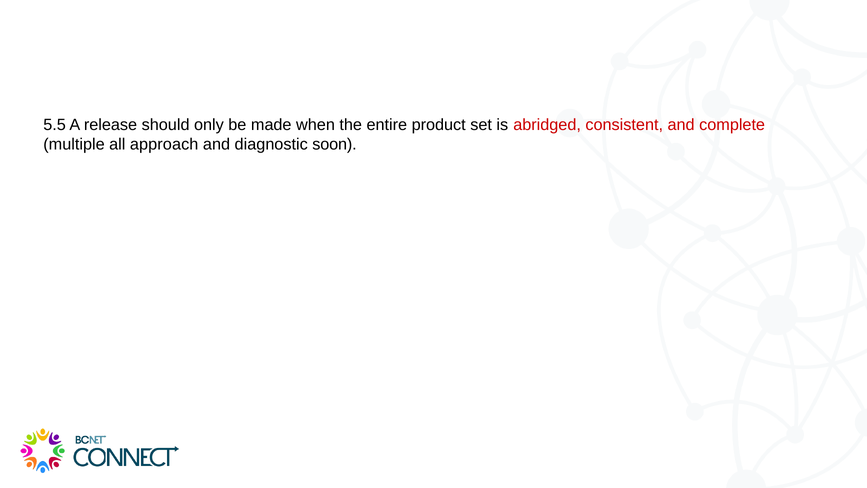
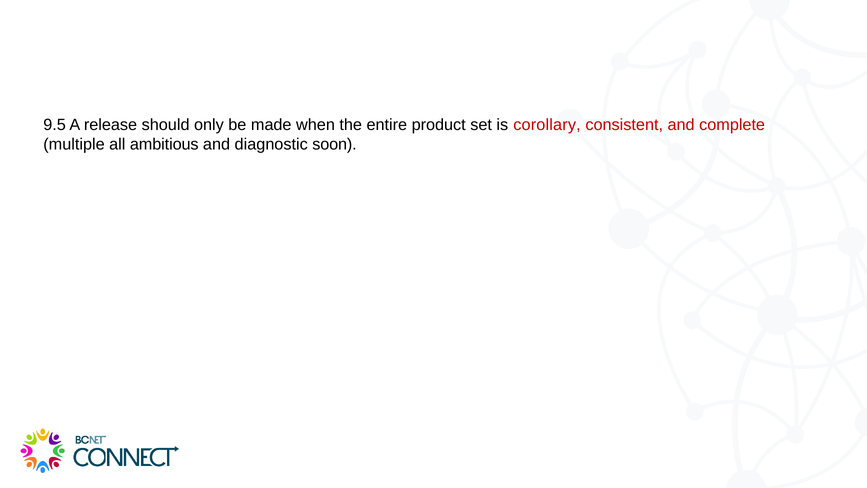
5.5: 5.5 -> 9.5 (55, 125)
abridged: abridged -> corollary (547, 125)
approach: approach -> ambitious (164, 144)
